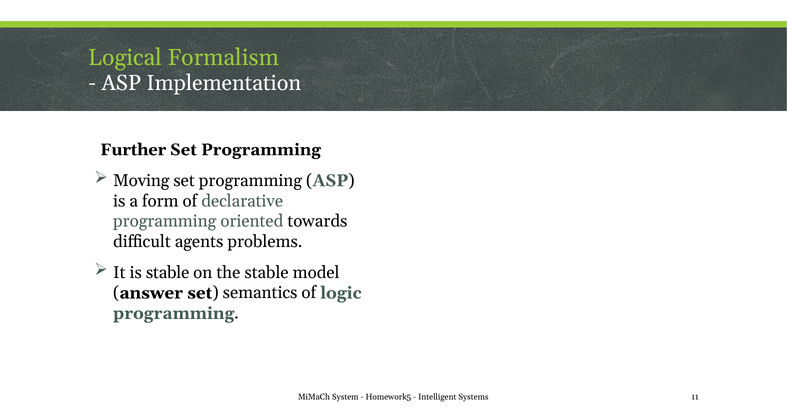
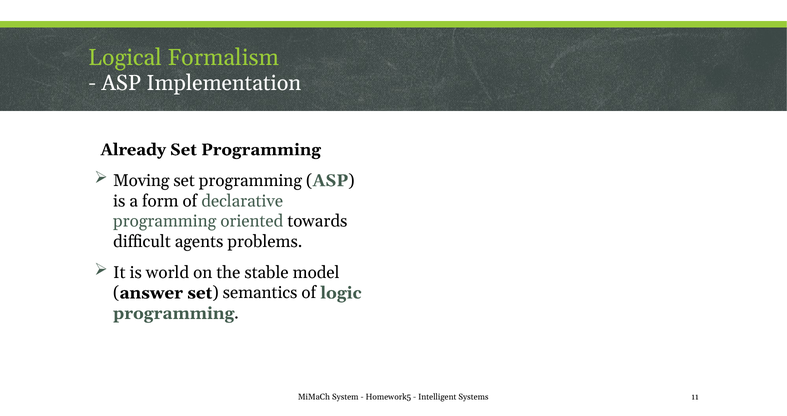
Further: Further -> Already (133, 149)
is stable: stable -> world (168, 272)
